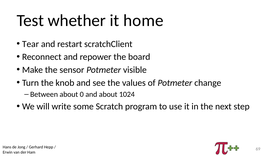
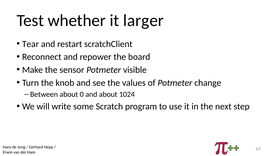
home: home -> larger (143, 20)
